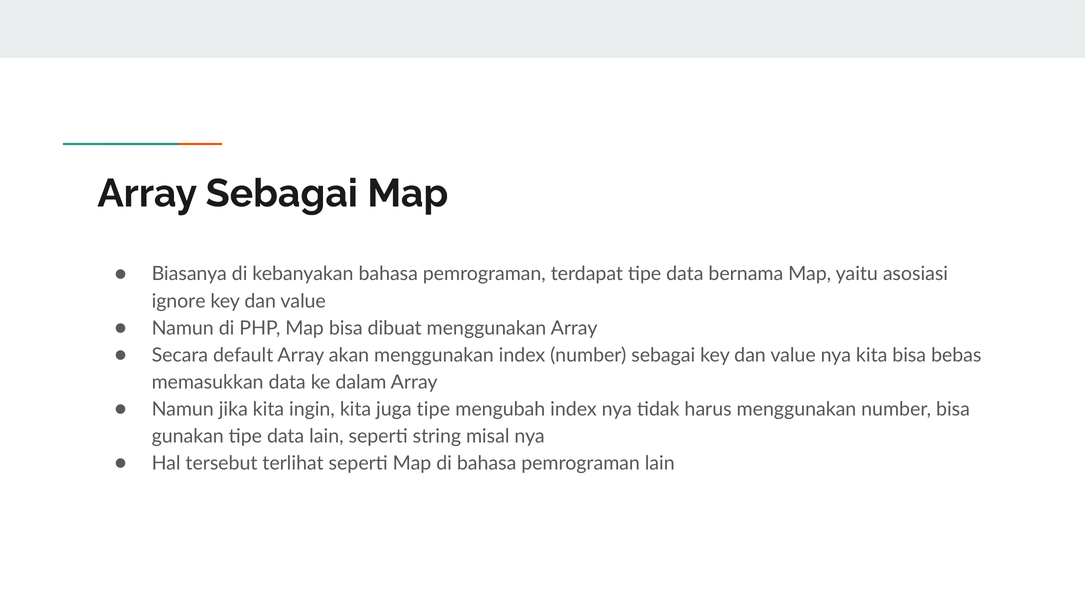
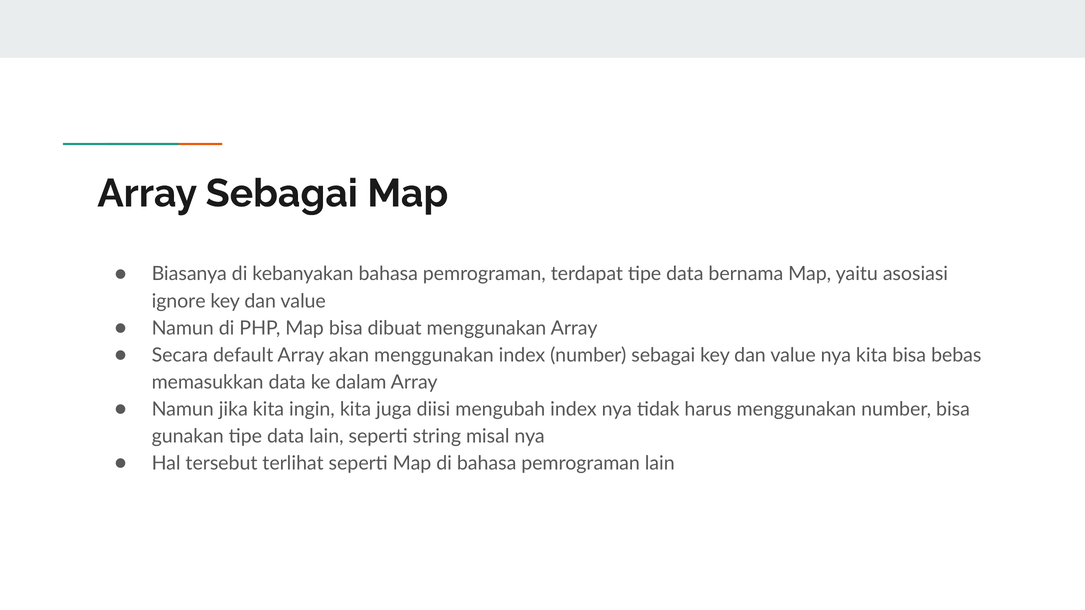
juga tipe: tipe -> diisi (433, 409)
